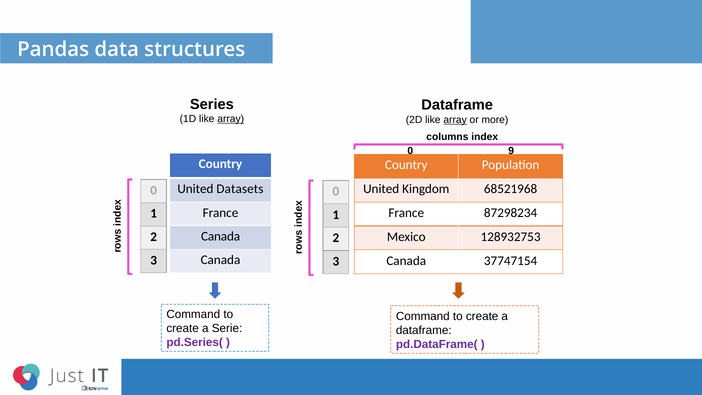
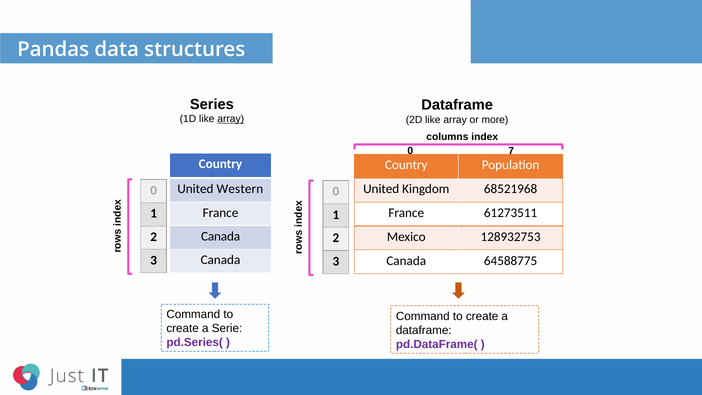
array underline: present -> none (455, 120)
9: 9 -> 7 (511, 151)
Datasets: Datasets -> Western (240, 189)
87298234: 87298234 -> 61273511 (511, 213)
37747154: 37747154 -> 64588775 (511, 261)
